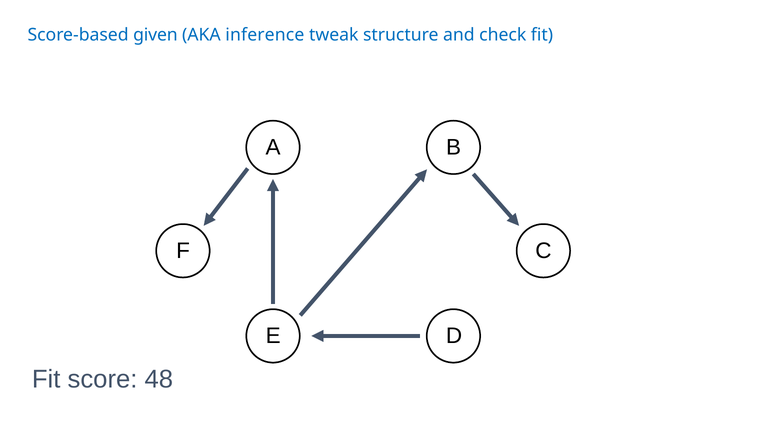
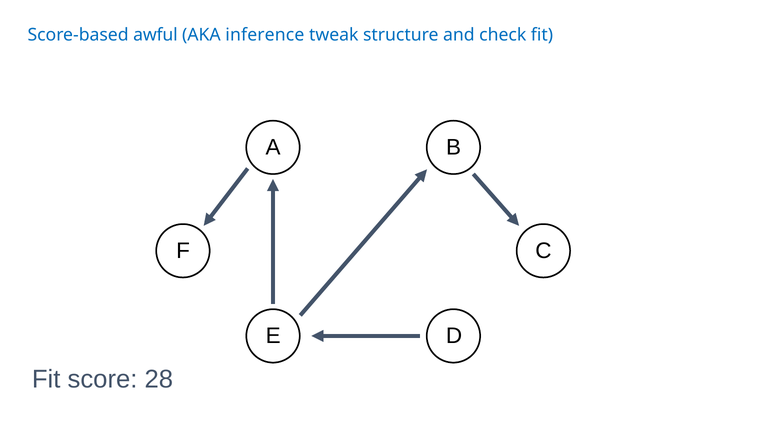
given: given -> awful (155, 35)
48: 48 -> 28 (159, 379)
